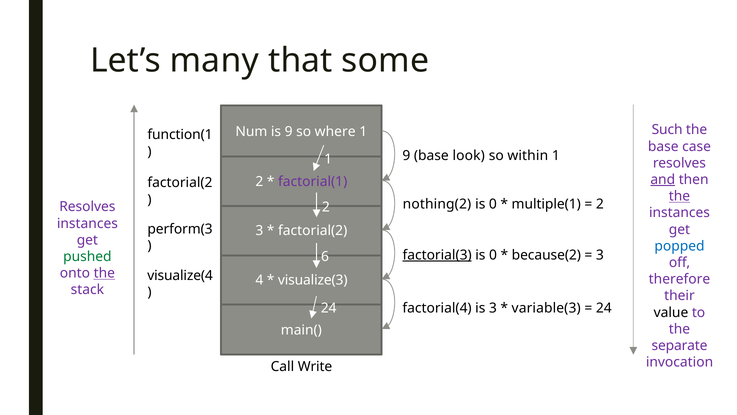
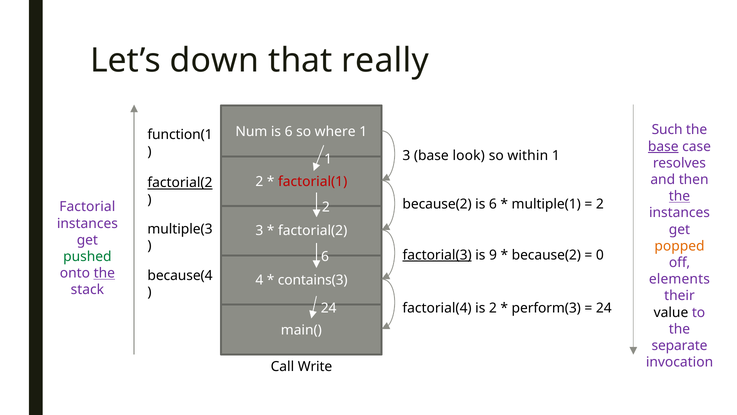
many: many -> down (214, 61)
some: some -> really (385, 61)
Num is 9: 9 -> 6 (289, 132)
base underline: none -> present (663, 146)
9: 9 -> 3 (406, 156)
and underline: present -> none (663, 179)
factorial(1 colour: purple -> red (313, 181)
factorial(2 underline: none -> present (180, 183)
nothing(2: nothing(2 -> because(2 (437, 204)
0: 0 -> 6 (493, 204)
Resolves: Resolves -> Factorial (87, 207)
perform(3: perform(3 -> multiple(3 (180, 229)
popped colour: blue -> orange (679, 246)
0: 0 -> 9 (493, 255)
3: 3 -> 0 (600, 255)
visualize(4: visualize(4 -> because(4 (180, 275)
therefore: therefore -> elements (679, 279)
visualize(3: visualize(3 -> contains(3 (313, 280)
is 3: 3 -> 2 (493, 308)
variable(3: variable(3 -> perform(3 (546, 308)
